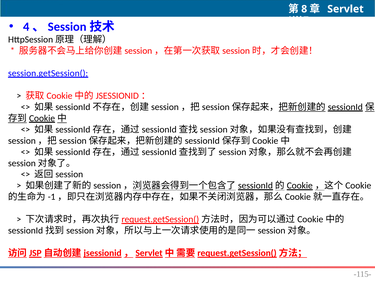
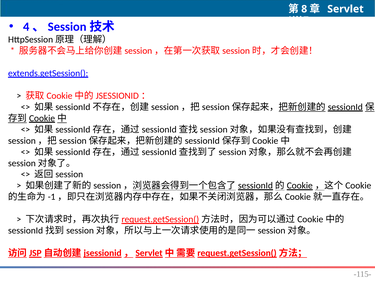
session.getSession(: session.getSession( -> extends.getSession( (48, 73)
